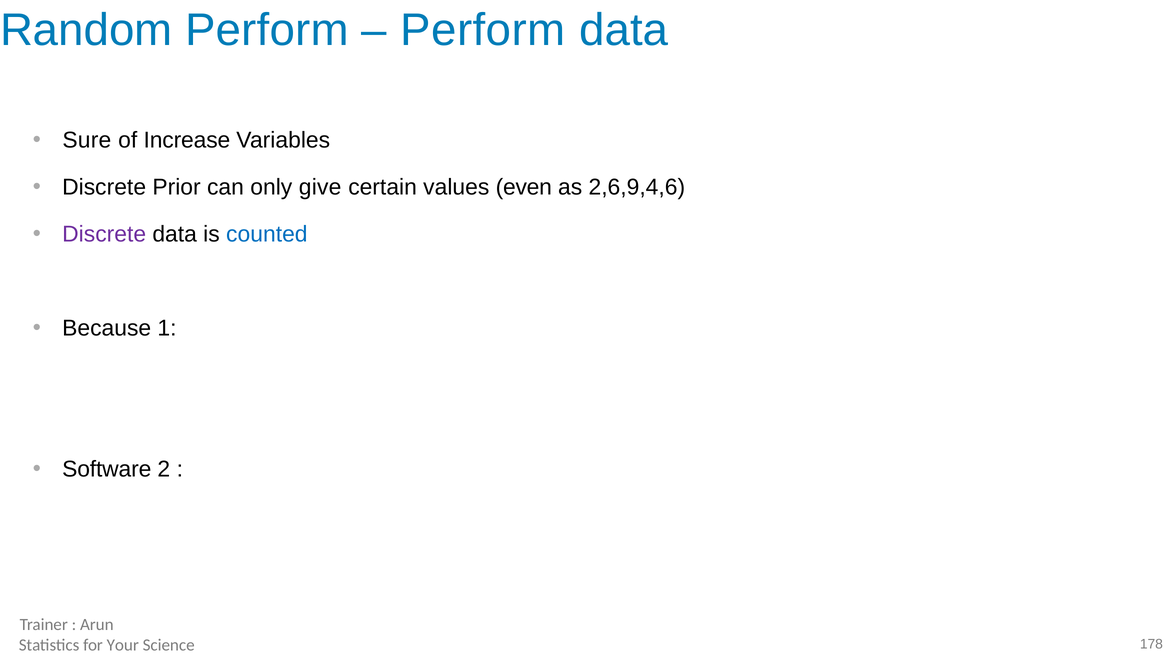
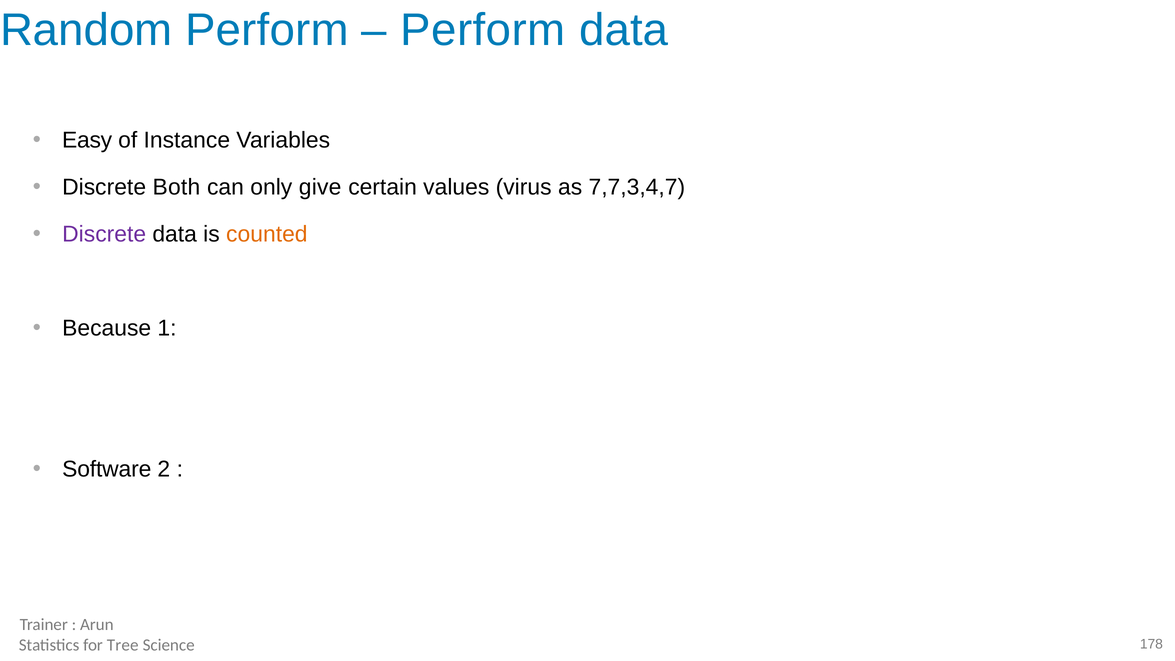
Sure: Sure -> Easy (87, 140)
Increase: Increase -> Instance (187, 140)
Prior: Prior -> Both (176, 187)
even: even -> virus (524, 187)
2,6,9,4,6: 2,6,9,4,6 -> 7,7,3,4,7 (637, 187)
counted colour: blue -> orange (267, 234)
Your: Your -> Tree (123, 645)
